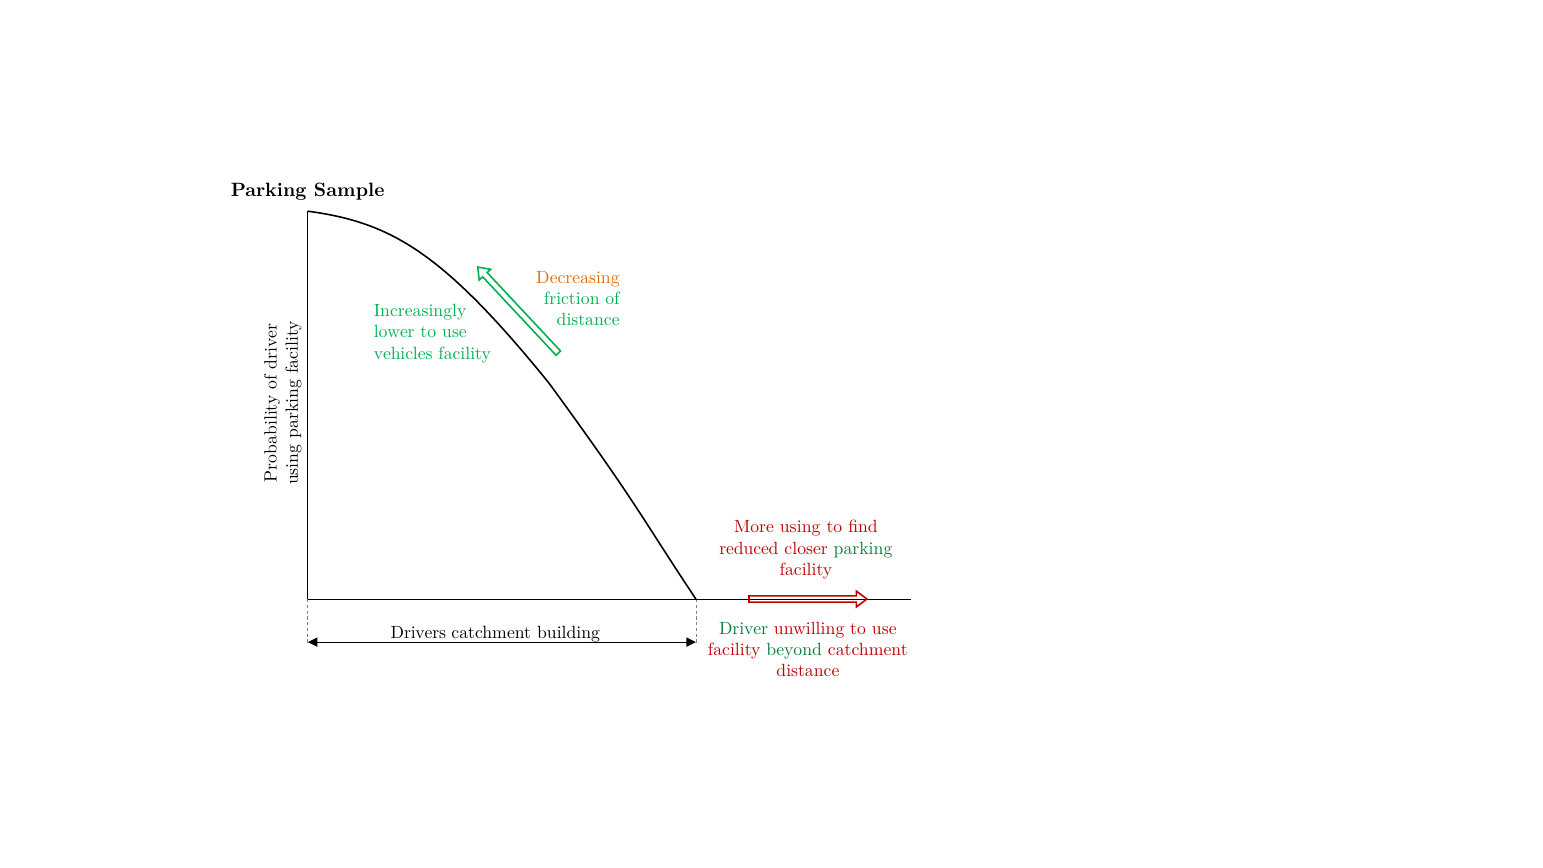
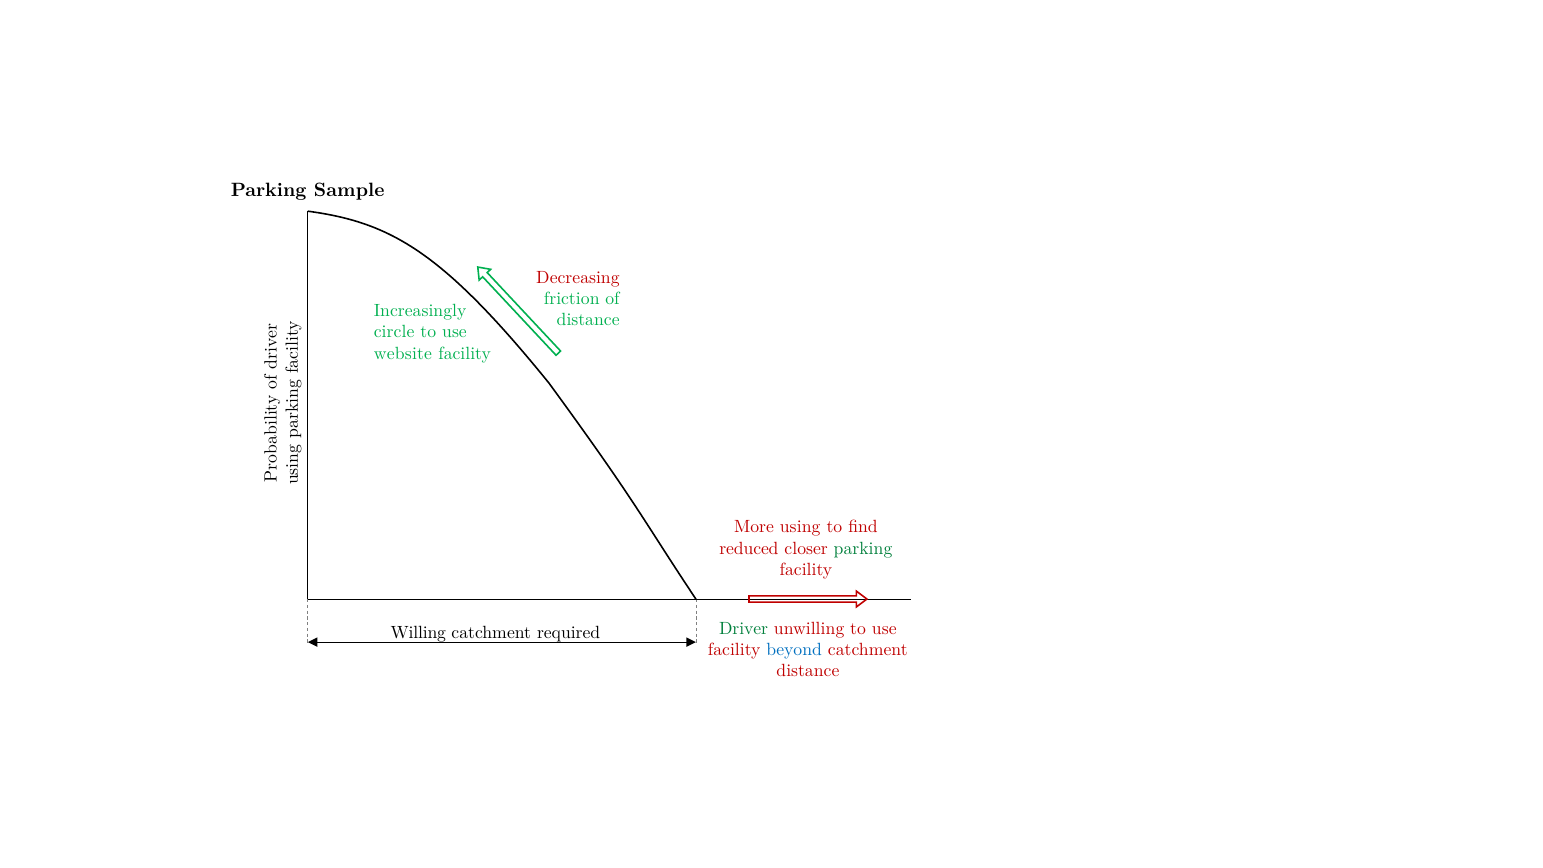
Decreasing colour: orange -> red (578, 277)
lower: lower -> circle (394, 332)
vehicles: vehicles -> website (403, 353)
Drivers: Drivers -> Willing (418, 633)
building: building -> required (569, 633)
beyond colour: green -> blue (794, 650)
